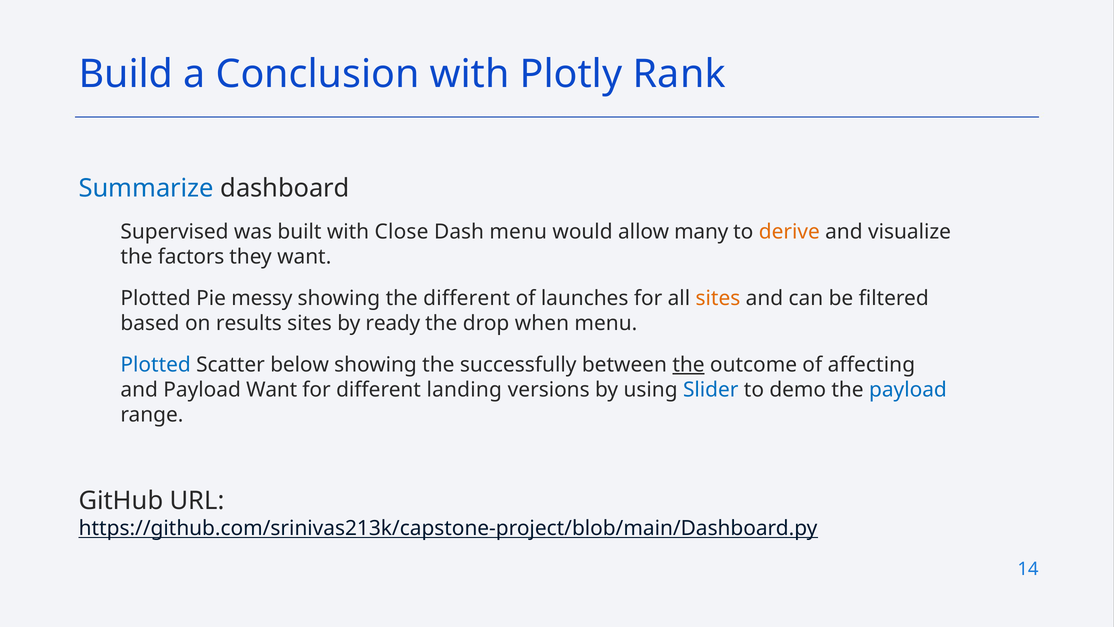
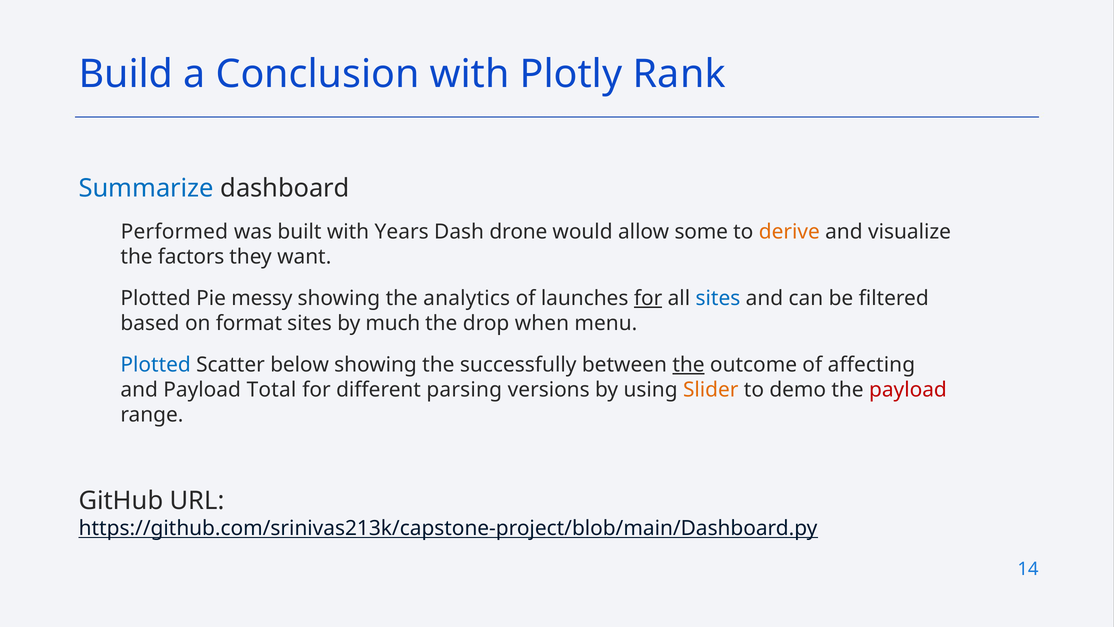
Supervised: Supervised -> Performed (174, 232)
Close: Close -> Years (402, 232)
Dash menu: menu -> drone (518, 232)
many: many -> some (701, 232)
the different: different -> analytics (467, 298)
for underline: none -> present (648, 298)
sites colour: orange -> blue (718, 298)
results: results -> format (249, 323)
ready: ready -> much (393, 323)
Payload Want: Want -> Total (272, 390)
landing: landing -> parsing (464, 390)
Slider colour: blue -> orange (711, 390)
payload colour: blue -> red (908, 390)
